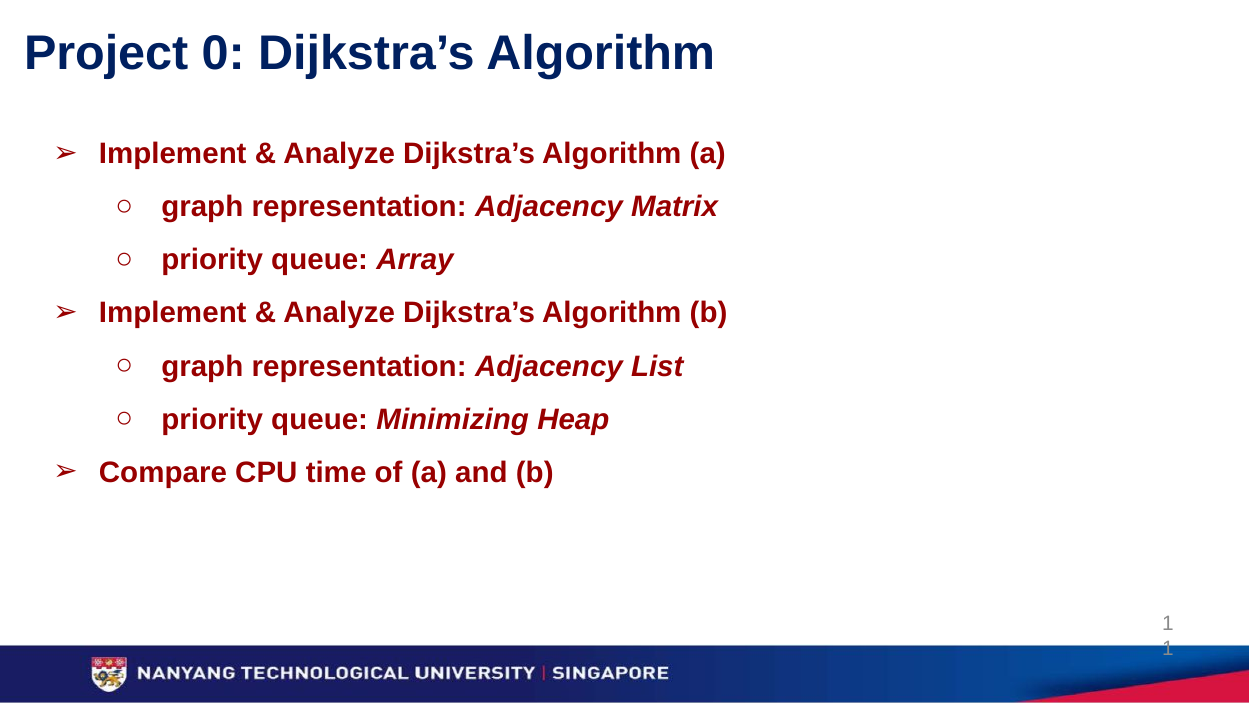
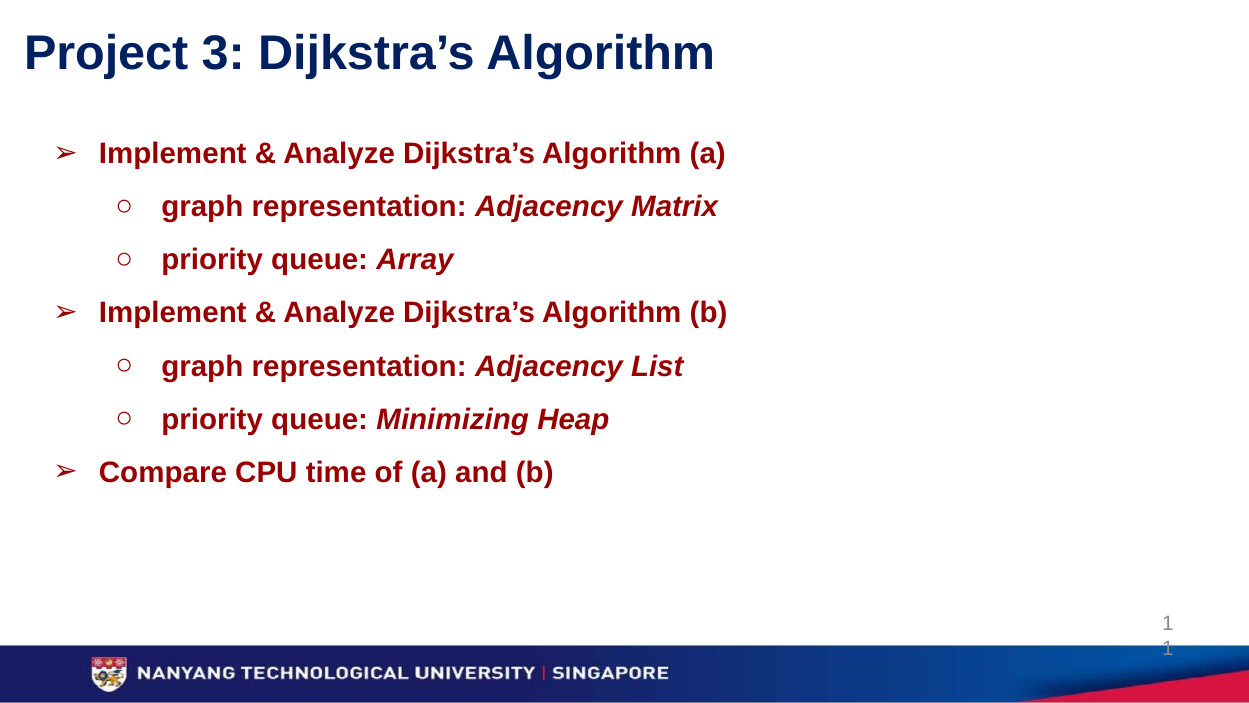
0: 0 -> 3 (223, 54)
